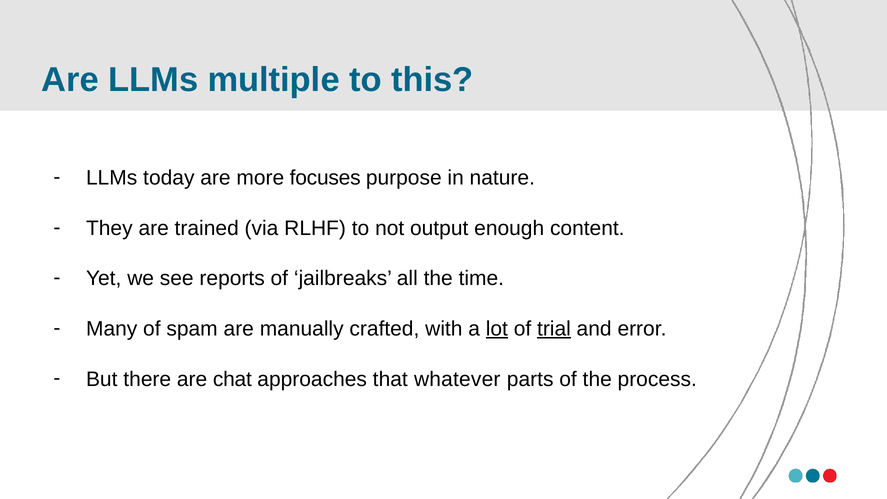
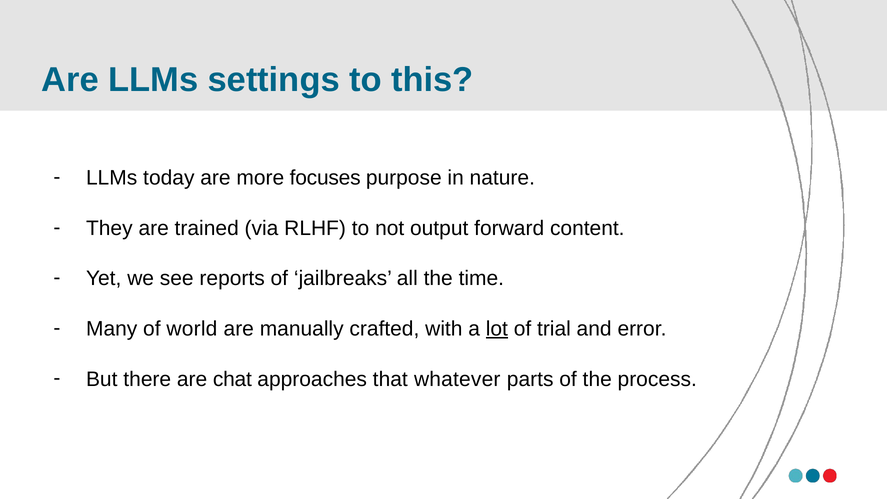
multiple: multiple -> settings (274, 80)
enough: enough -> forward (509, 228)
spam: spam -> world (192, 329)
trial underline: present -> none (554, 329)
